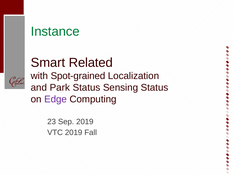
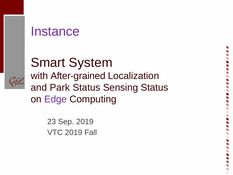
Instance colour: green -> purple (55, 31)
Related: Related -> System (91, 62)
Spot-grained: Spot-grained -> After-grained (78, 76)
